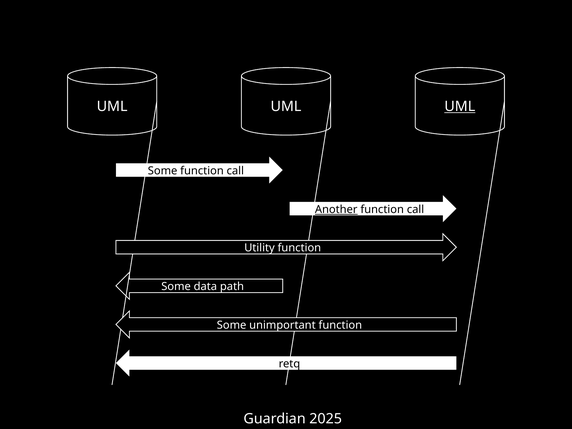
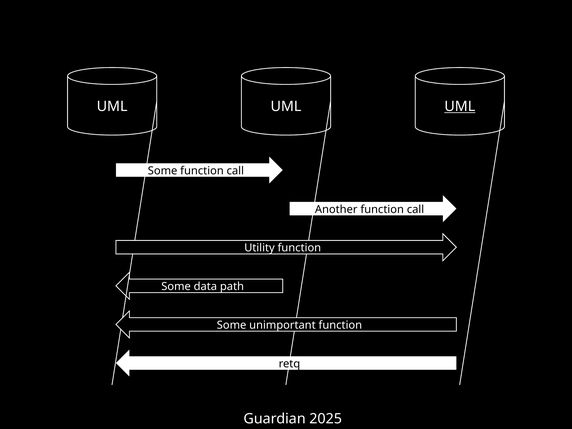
Another underline: present -> none (336, 209)
